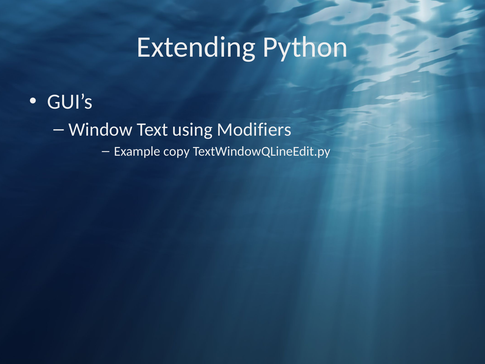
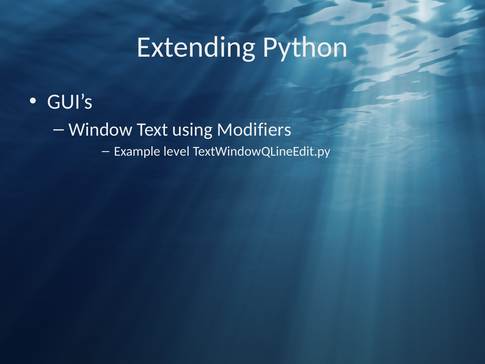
copy: copy -> level (177, 151)
